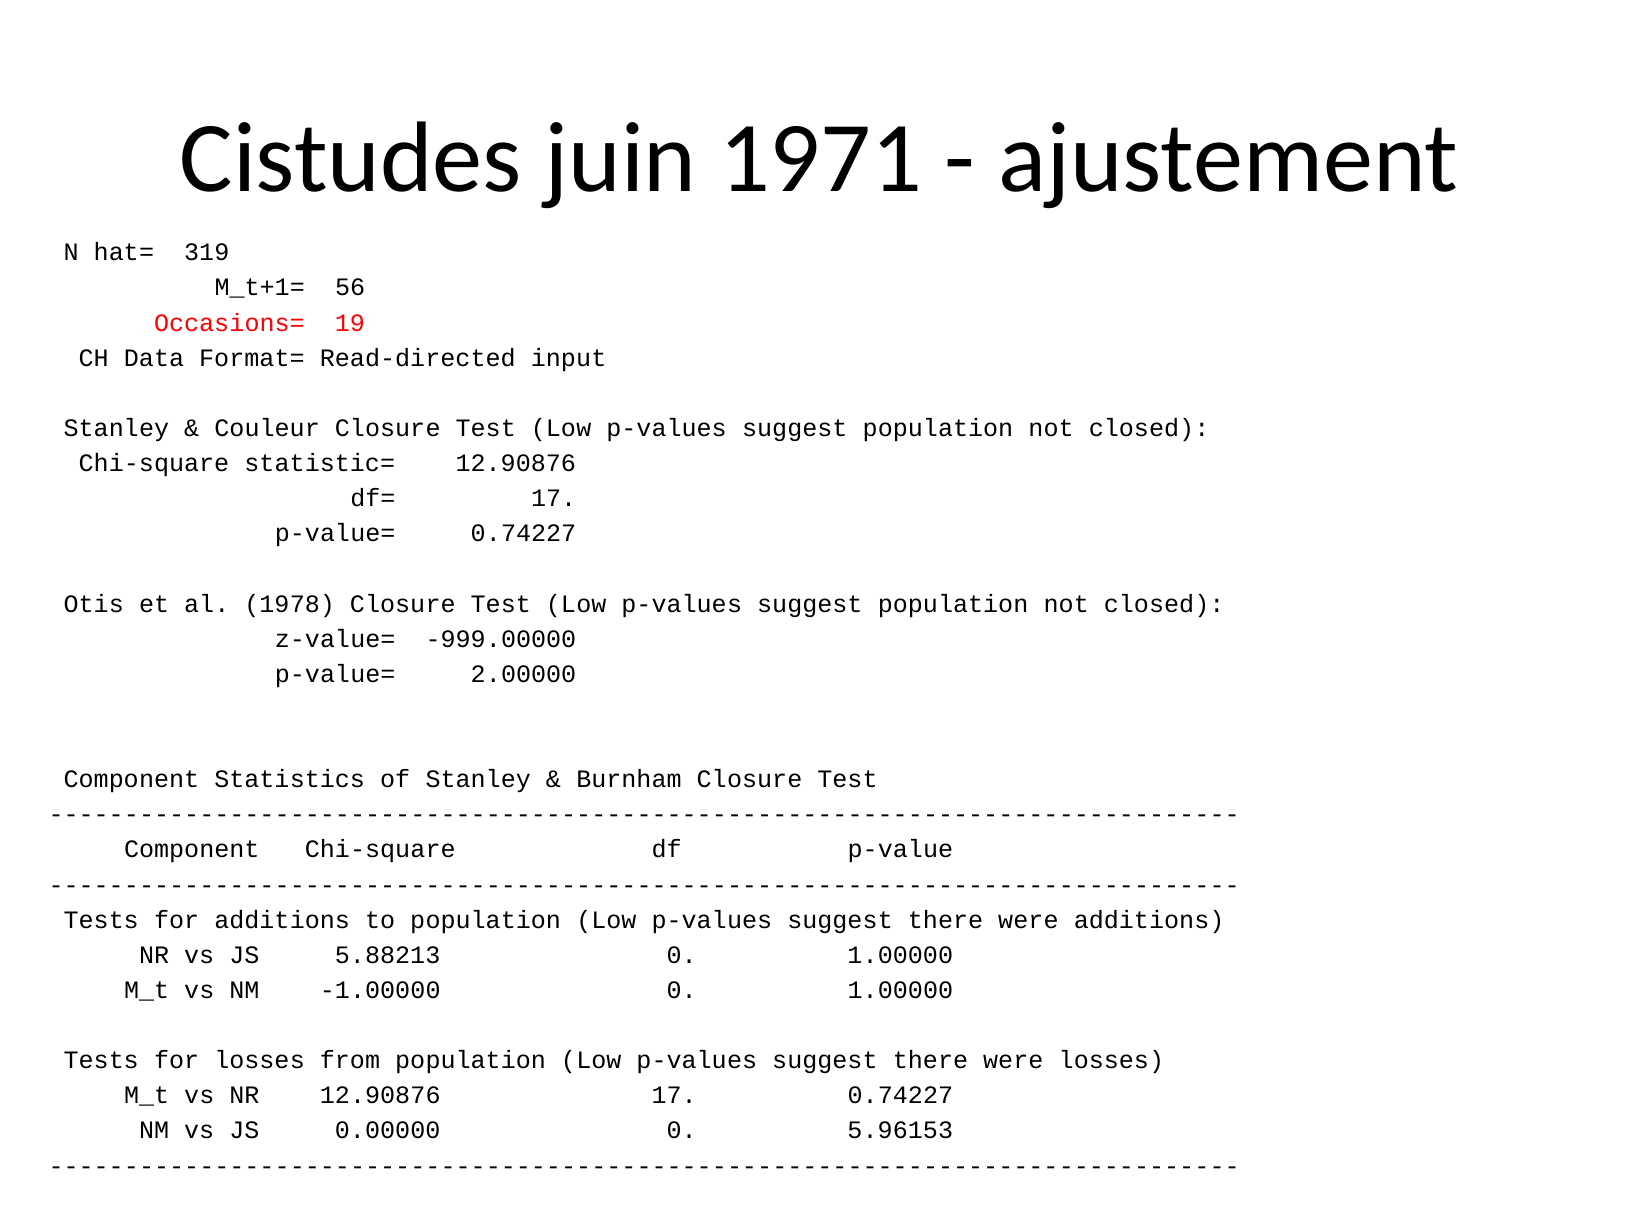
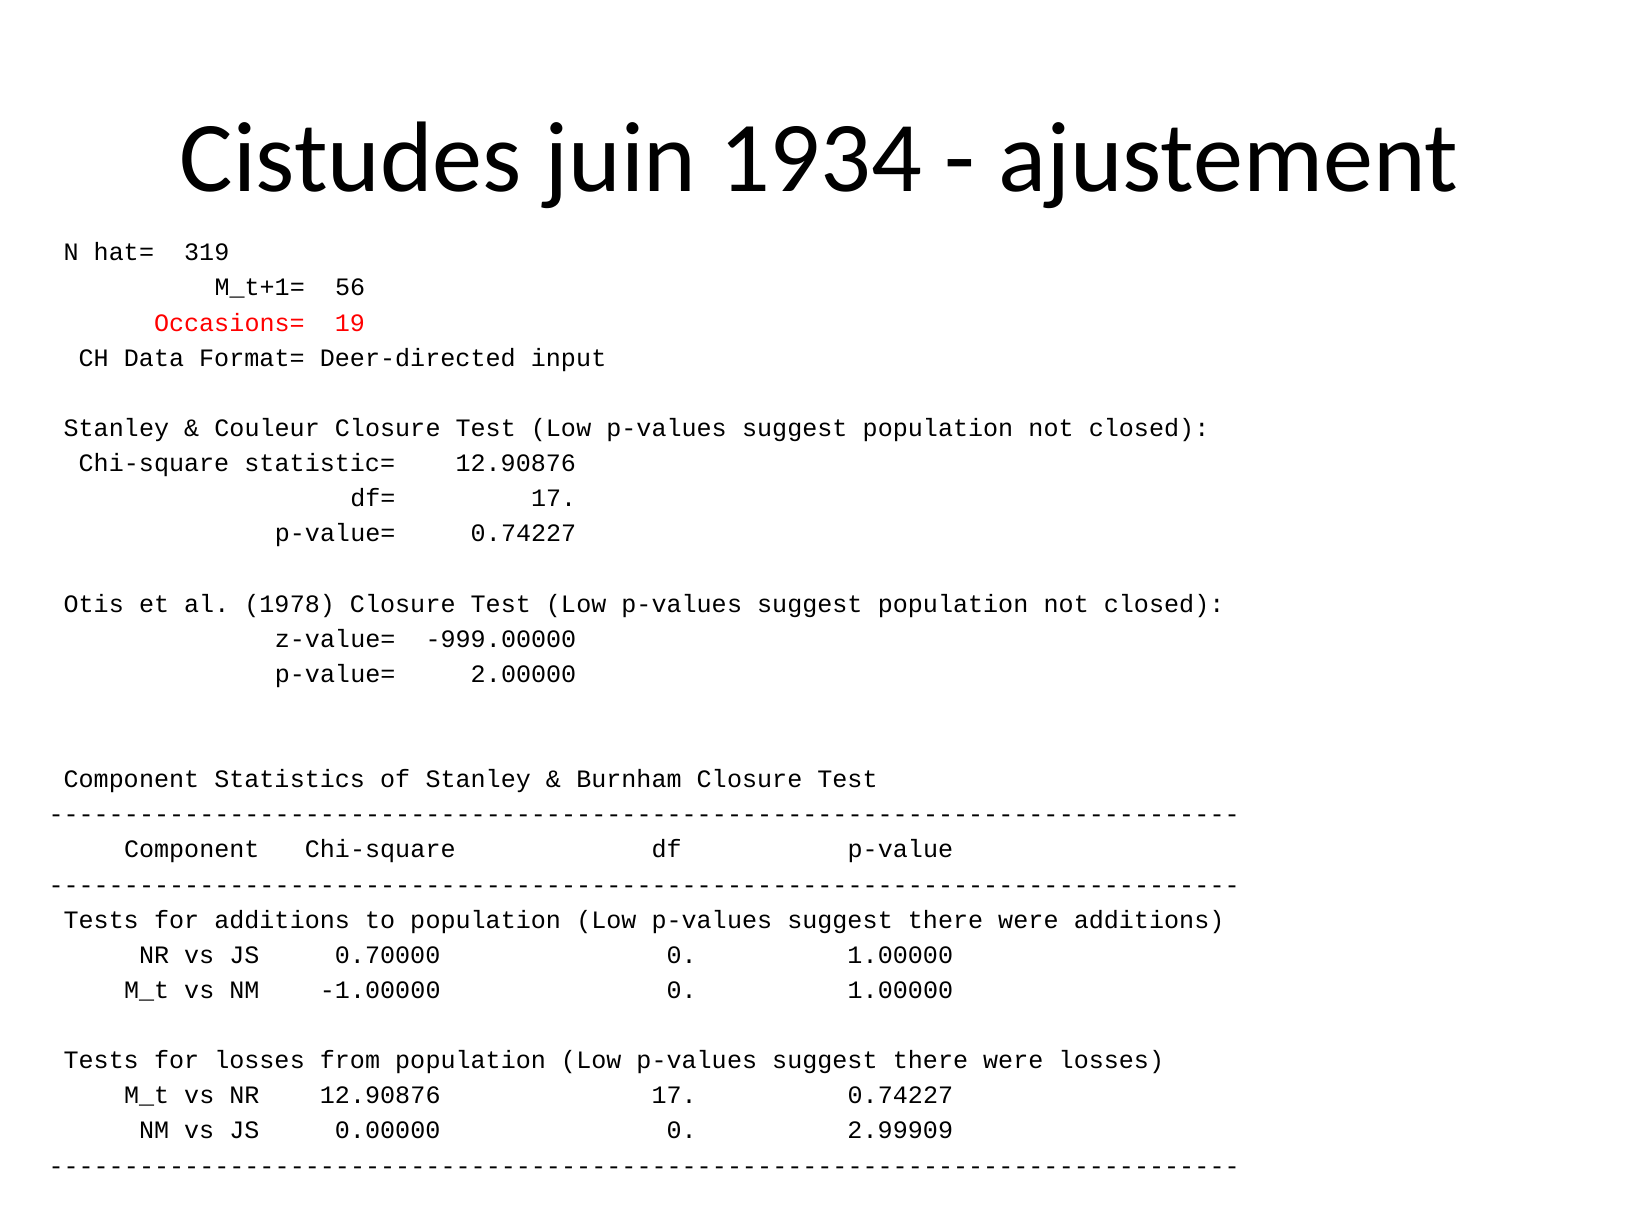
1971: 1971 -> 1934 (821, 159)
Read-directed: Read-directed -> Deer-directed (418, 358)
5.88213: 5.88213 -> 0.70000 (388, 955)
5.96153: 5.96153 -> 2.99909 (900, 1131)
